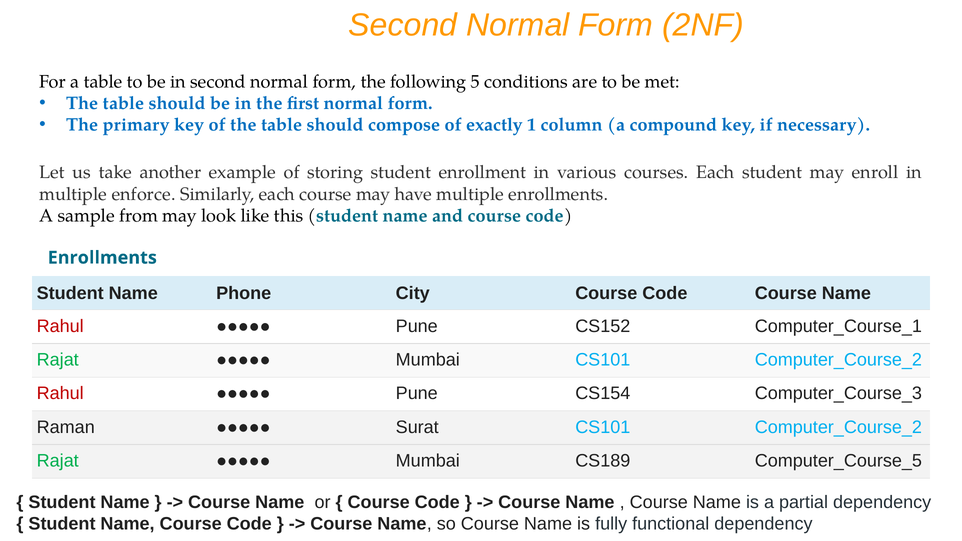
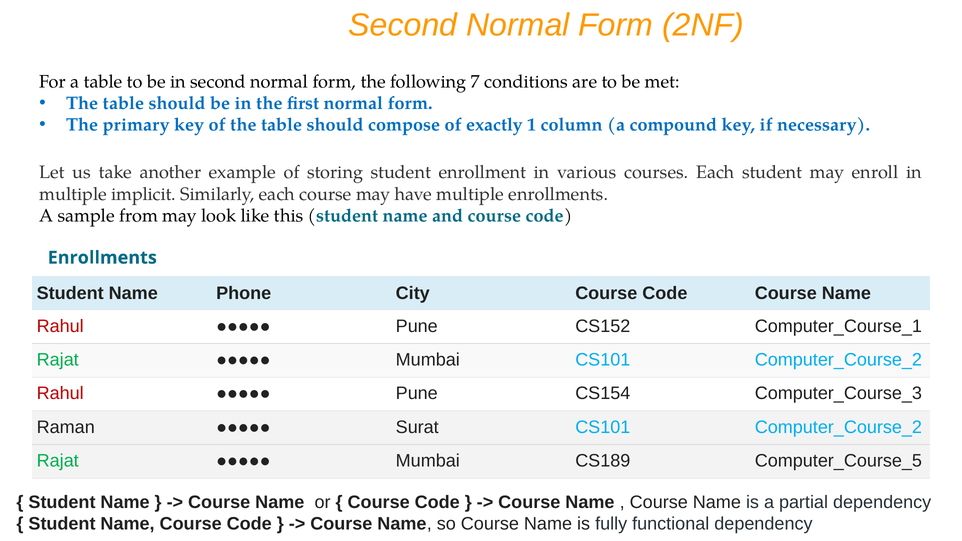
5: 5 -> 7 (475, 82)
enforce: enforce -> implicit (144, 194)
